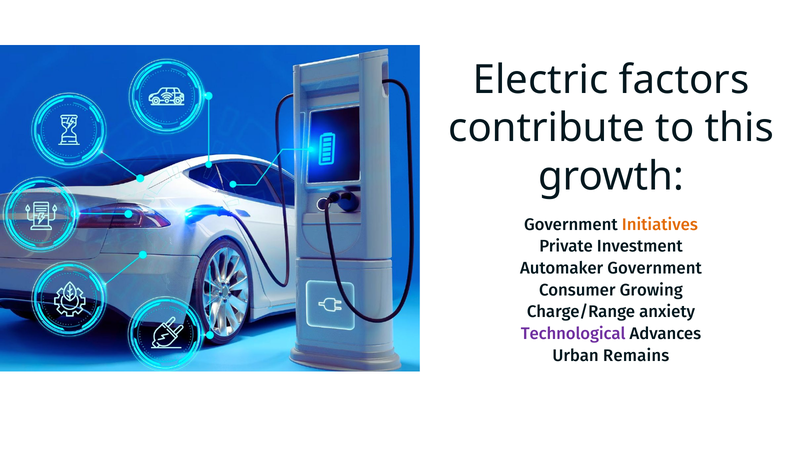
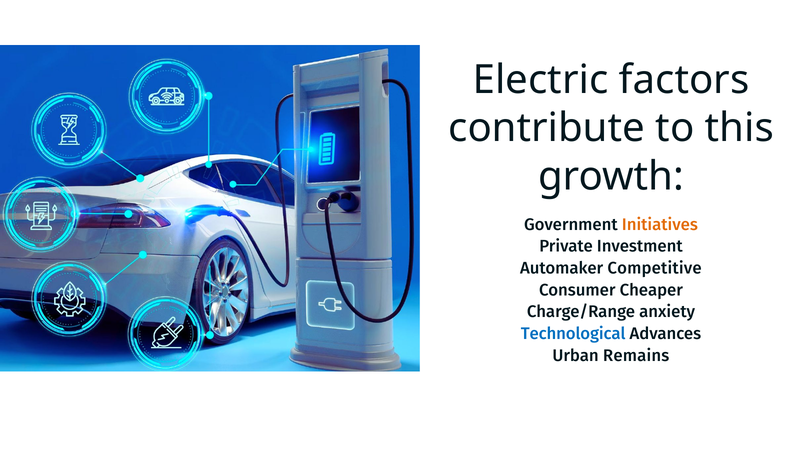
Automaker Government: Government -> Competitive (655, 268)
Growing: Growing -> Cheaper (651, 290)
Technological colour: purple -> blue (573, 334)
